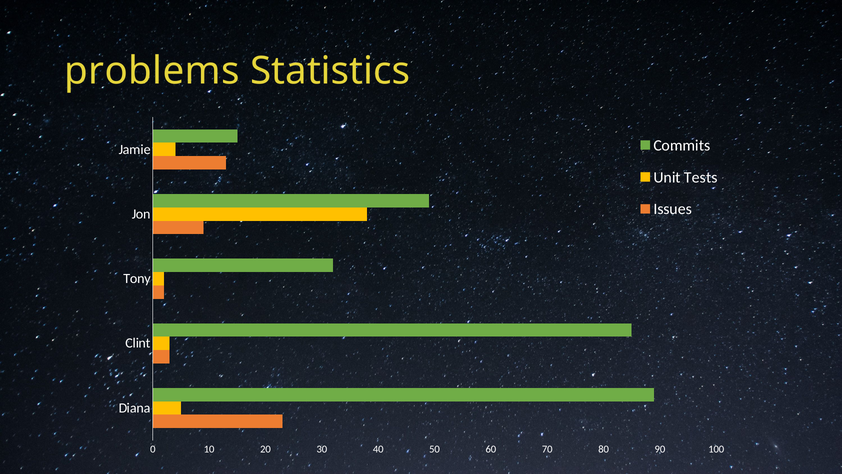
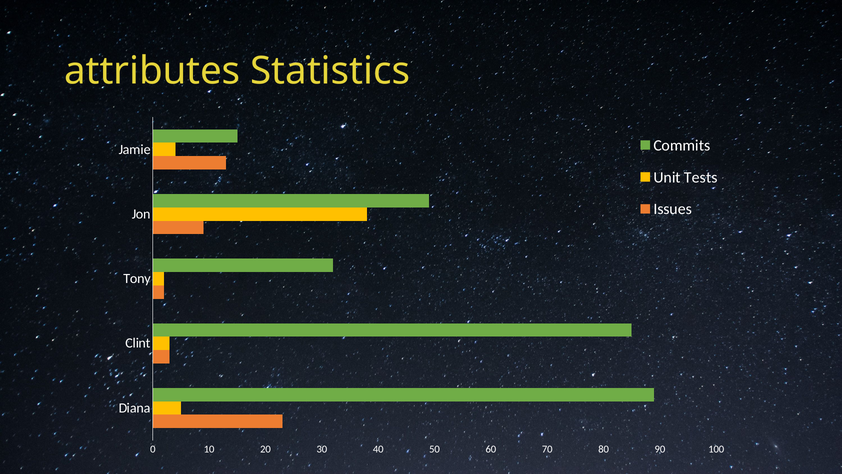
problems: problems -> attributes (152, 71)
